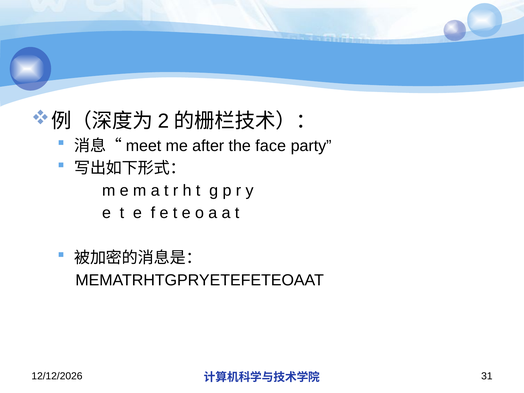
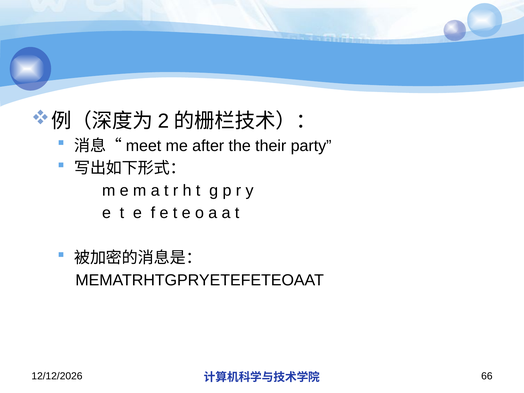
face: face -> their (271, 146)
31: 31 -> 66 (487, 376)
